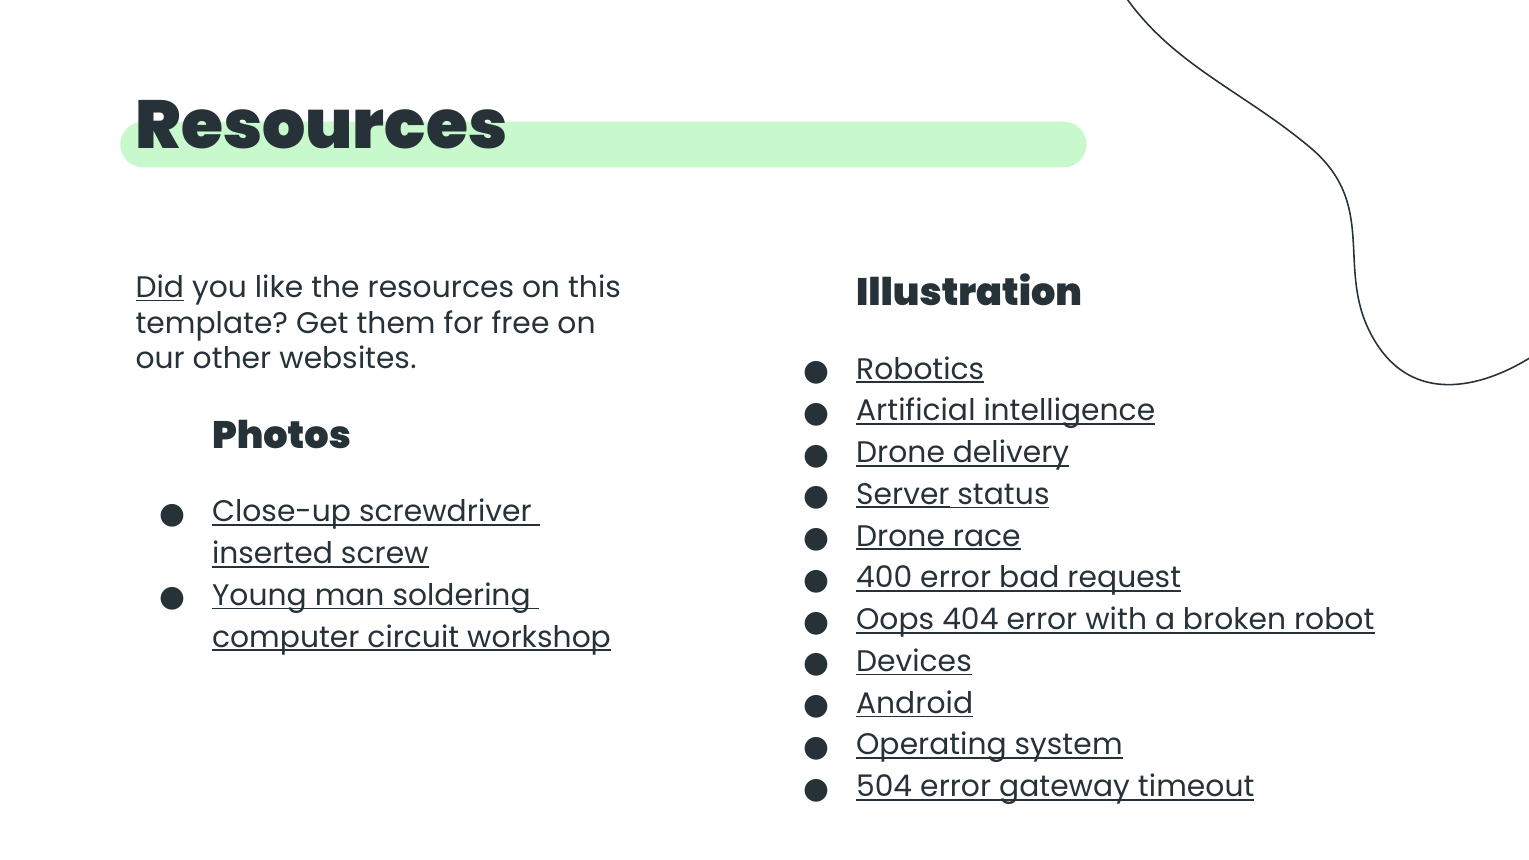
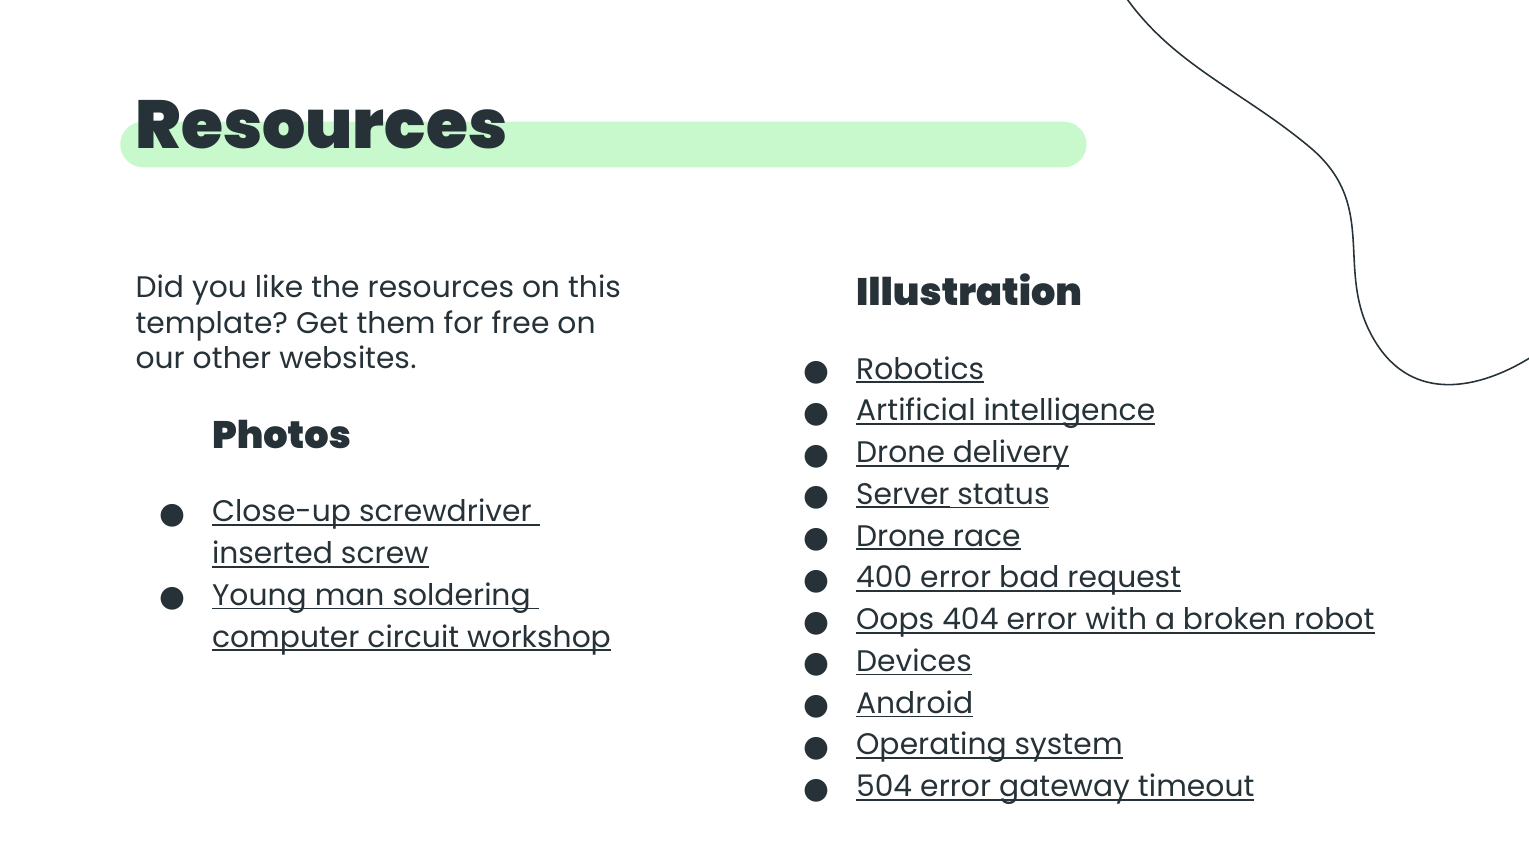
Did underline: present -> none (160, 288)
